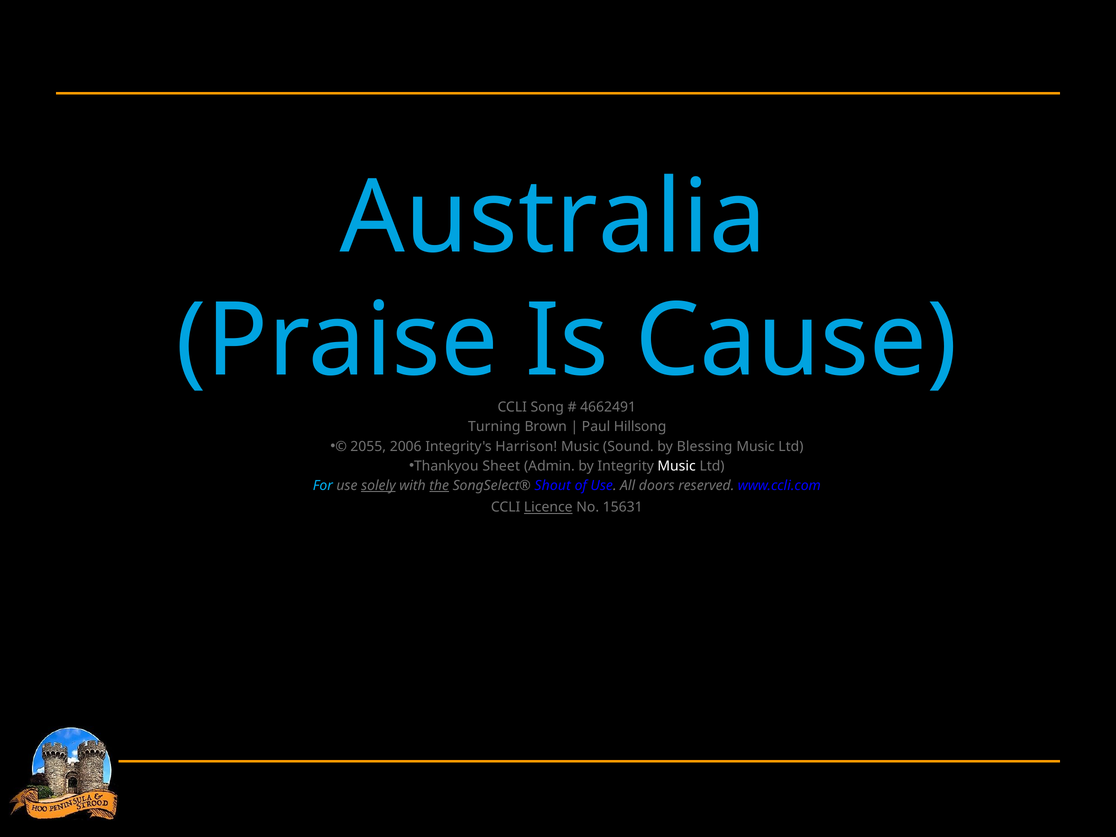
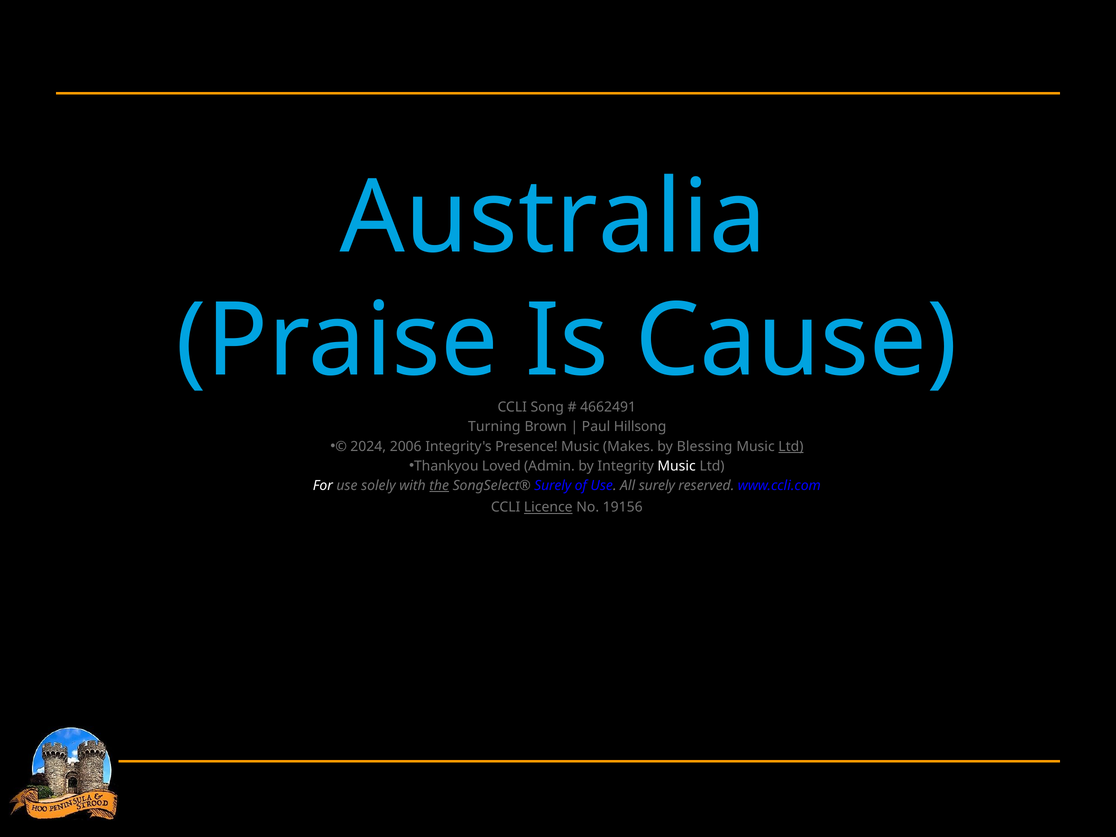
2055: 2055 -> 2024 (368, 446)
Harrison: Harrison -> Presence (526, 446)
Sound: Sound -> Makes (628, 446)
Ltd underline: none -> present (791, 446)
Sheet: Sheet -> Loved (501, 466)
For colour: light blue -> white (323, 486)
solely underline: present -> none (378, 486)
SongSelect® Shout: Shout -> Surely (553, 486)
All doors: doors -> surely (657, 486)
15631: 15631 -> 19156 (623, 507)
